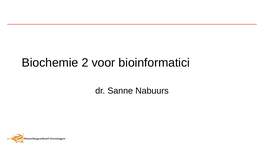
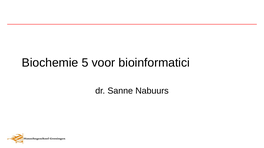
2: 2 -> 5 (85, 63)
